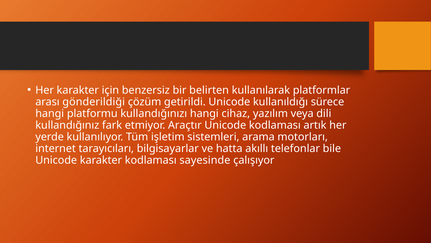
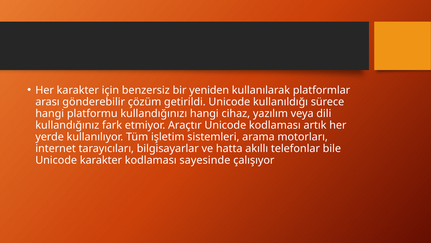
belirten: belirten -> yeniden (209, 90)
gönderildiği: gönderildiği -> gönderebilir (94, 102)
